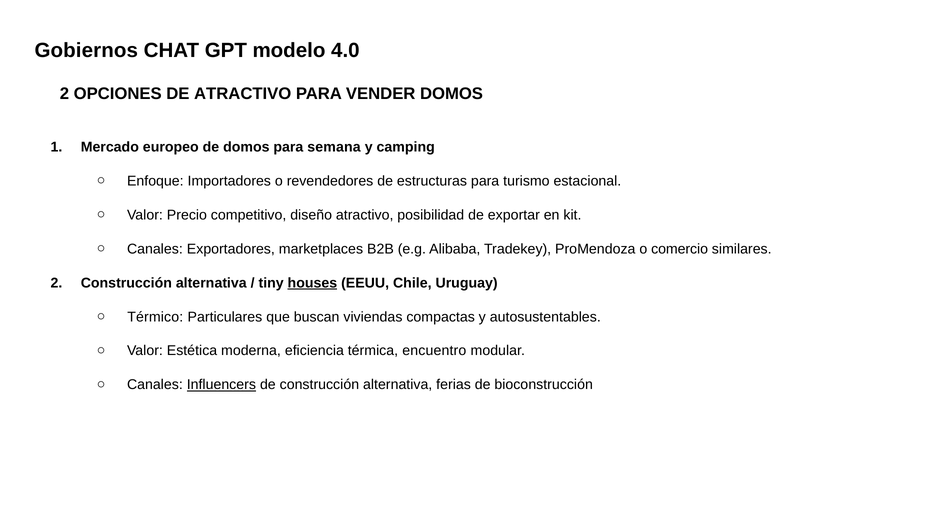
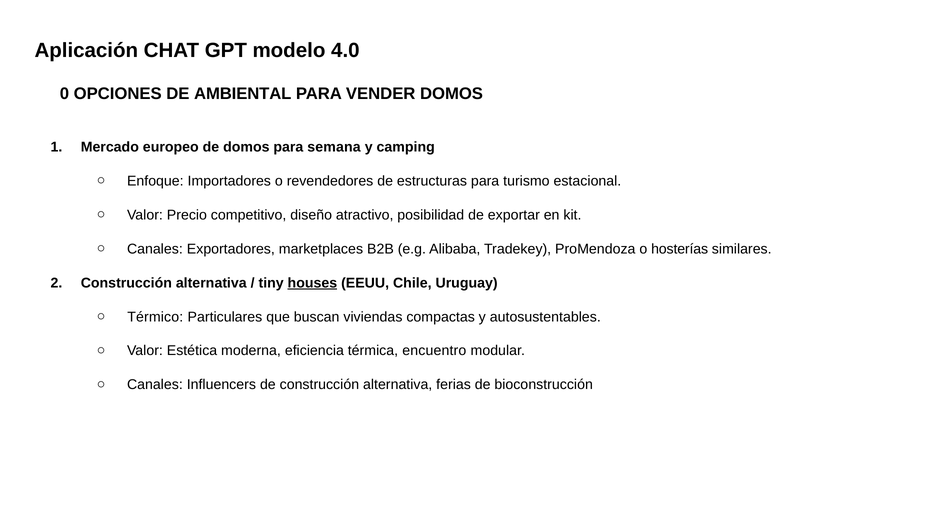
Gobiernos: Gobiernos -> Aplicación (86, 50)
2: 2 -> 0 (64, 94)
DE ATRACTIVO: ATRACTIVO -> AMBIENTAL (243, 94)
comercio: comercio -> hosterías (680, 249)
Influencers underline: present -> none (221, 384)
